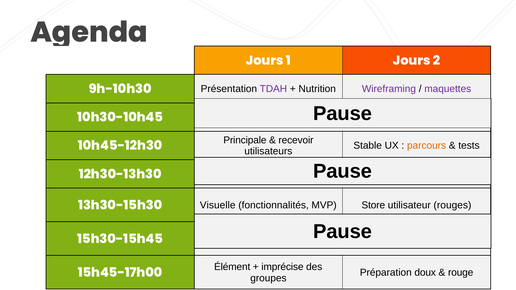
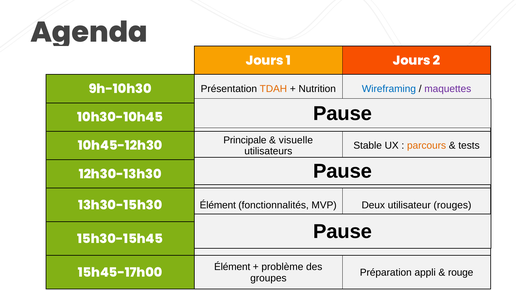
TDAH colour: purple -> orange (273, 89)
Wireframing colour: purple -> blue (389, 89)
recevoir: recevoir -> visuelle (296, 140)
13h30-15h30 Visuelle: Visuelle -> Élément (218, 205)
Store: Store -> Deux (373, 205)
imprécise: imprécise -> problème (282, 267)
doux: doux -> appli (425, 273)
